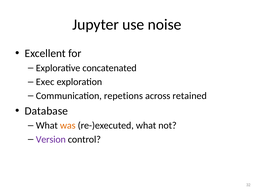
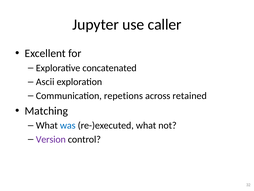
noise: noise -> caller (165, 25)
Exec: Exec -> Ascii (45, 82)
Database: Database -> Matching (46, 111)
was colour: orange -> blue (68, 125)
